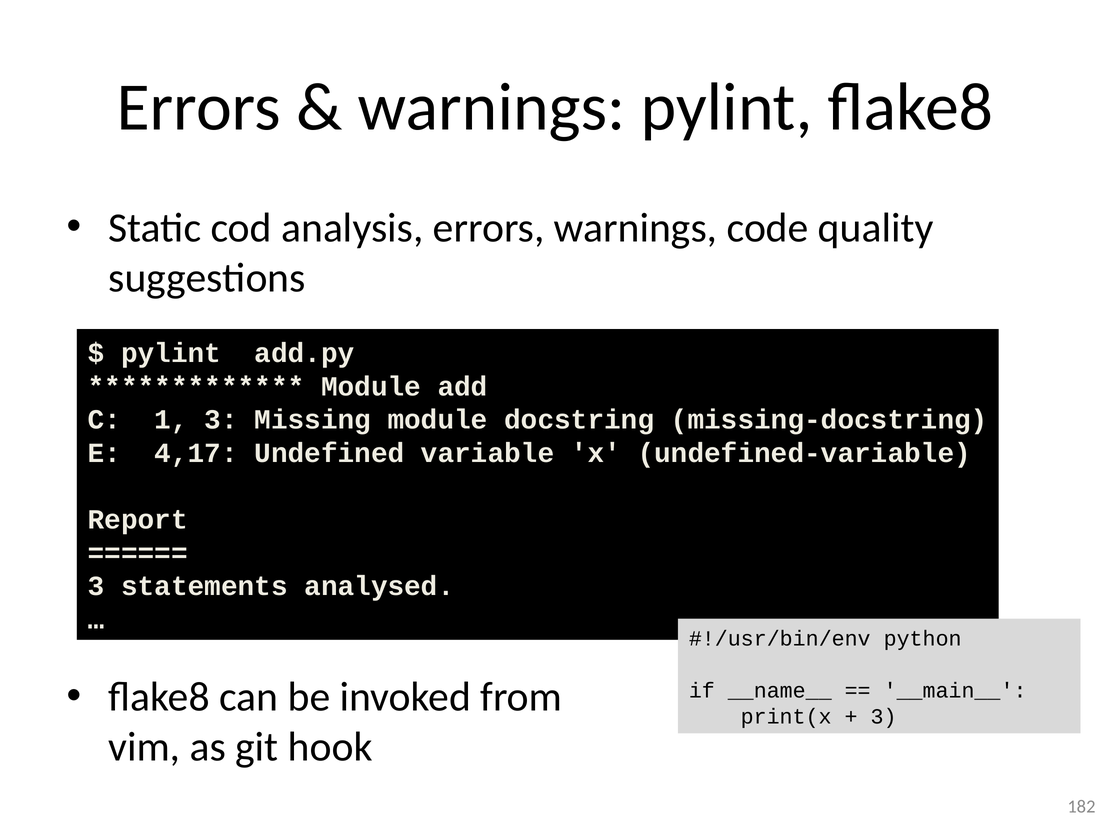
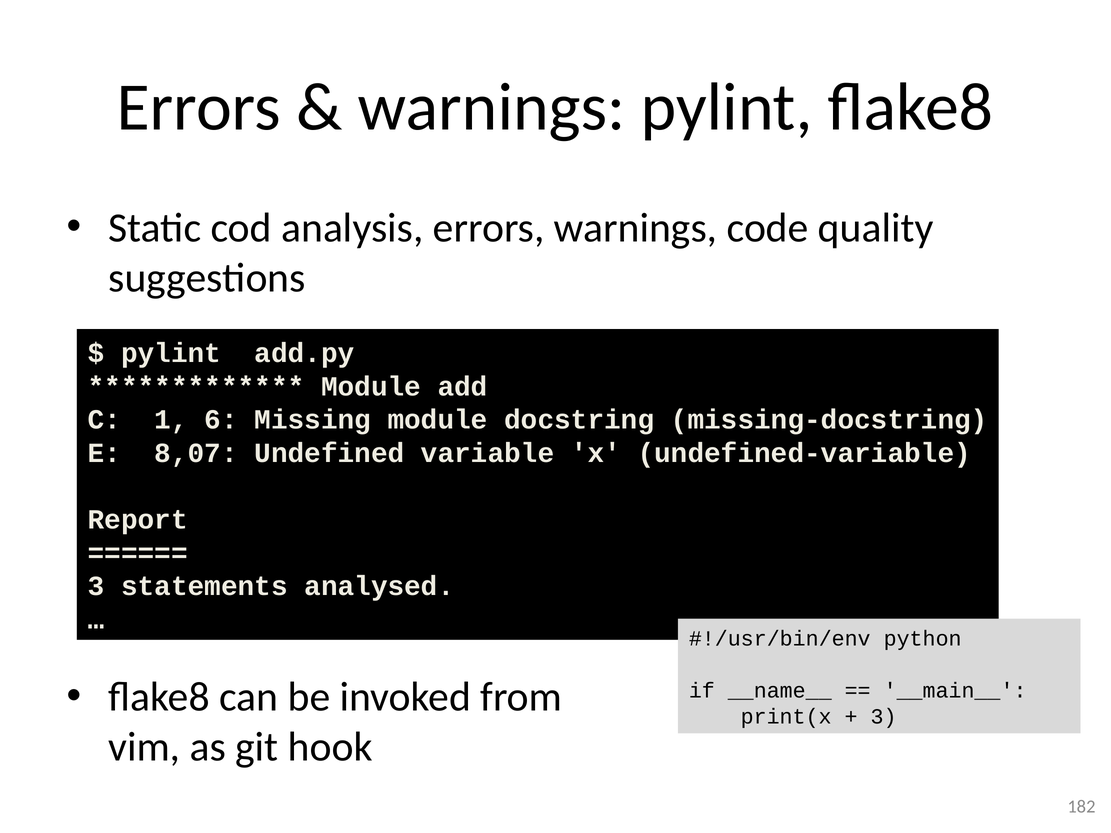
1 3: 3 -> 6 (221, 420)
4,17: 4,17 -> 8,07 (196, 453)
